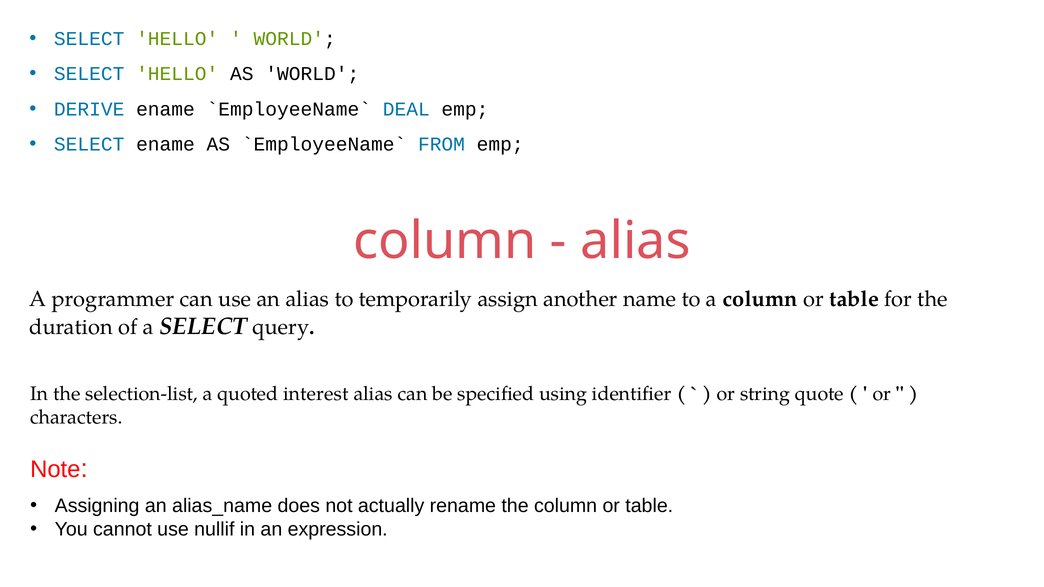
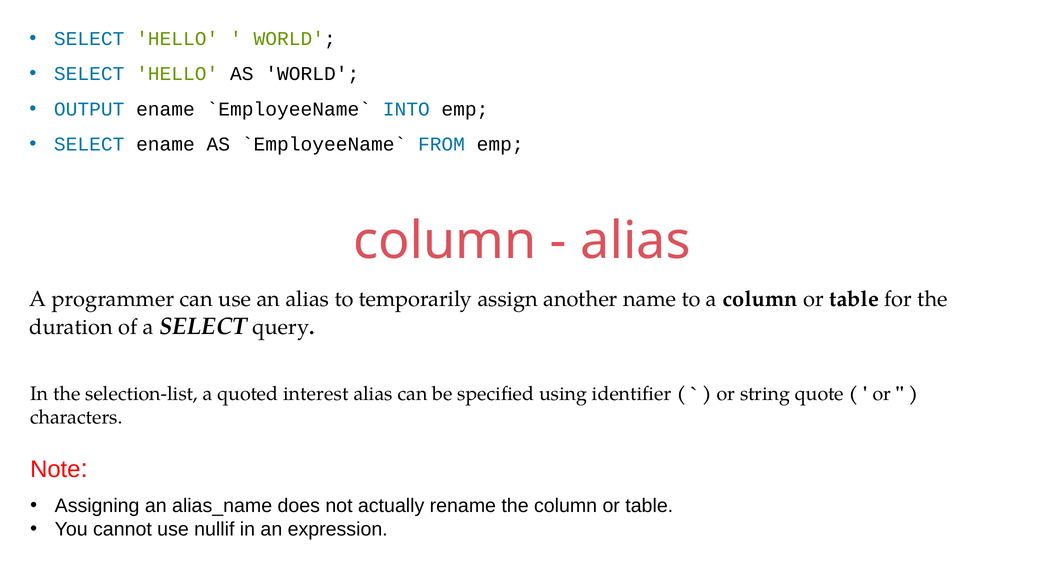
DERIVE: DERIVE -> OUTPUT (89, 109)
DEAL: DEAL -> INTO (406, 109)
